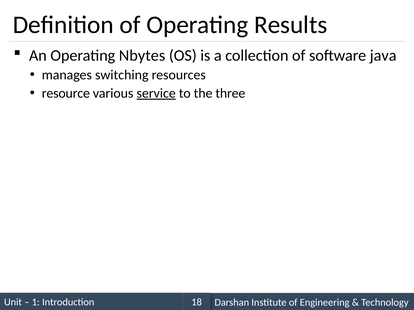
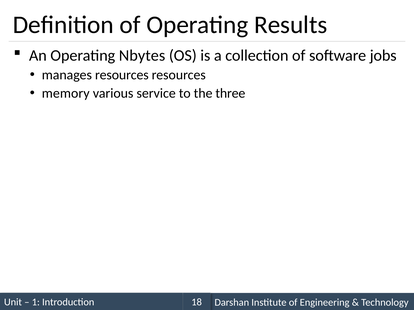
java: java -> jobs (383, 55)
manages switching: switching -> resources (122, 75)
resource: resource -> memory (66, 93)
service underline: present -> none (156, 93)
